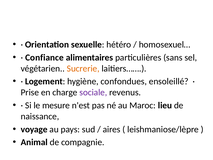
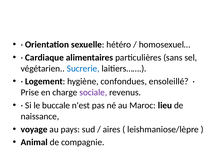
Confiance: Confiance -> Cardiaque (44, 57)
Sucrerie colour: orange -> blue (83, 68)
mesure: mesure -> buccale (56, 105)
